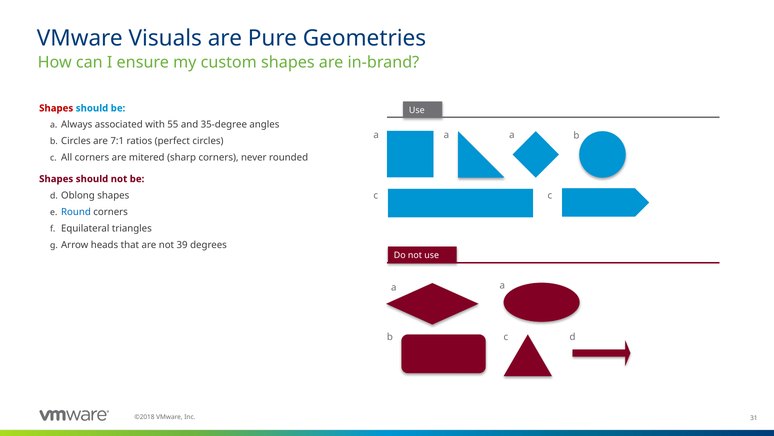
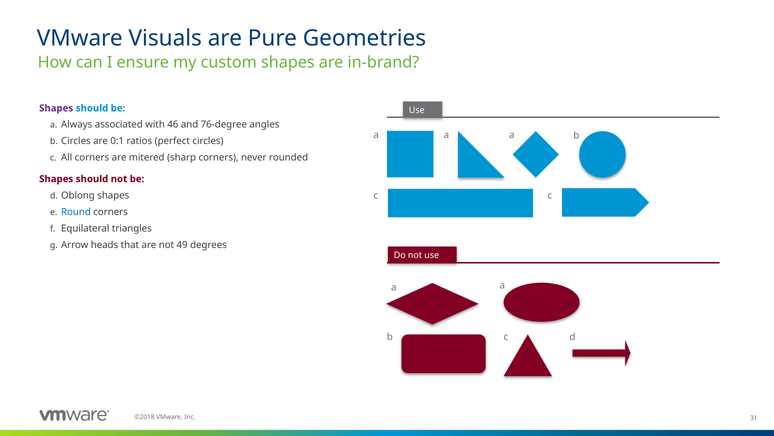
Shapes colour: red -> purple (56, 108)
55: 55 -> 46 (173, 125)
35-degree: 35-degree -> 76-degree (224, 125)
7:1: 7:1 -> 0:1 (117, 141)
39: 39 -> 49 (182, 245)
